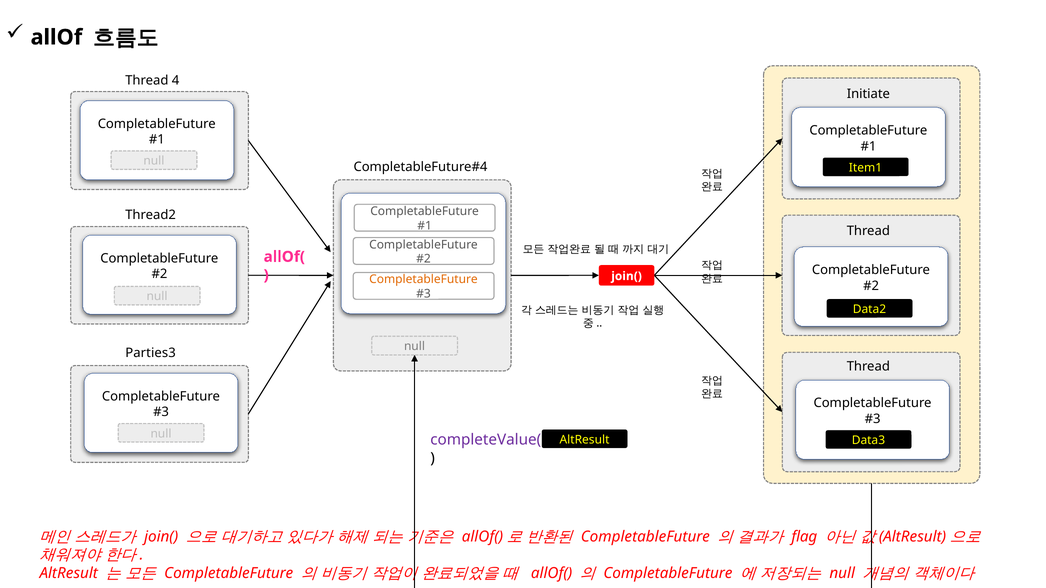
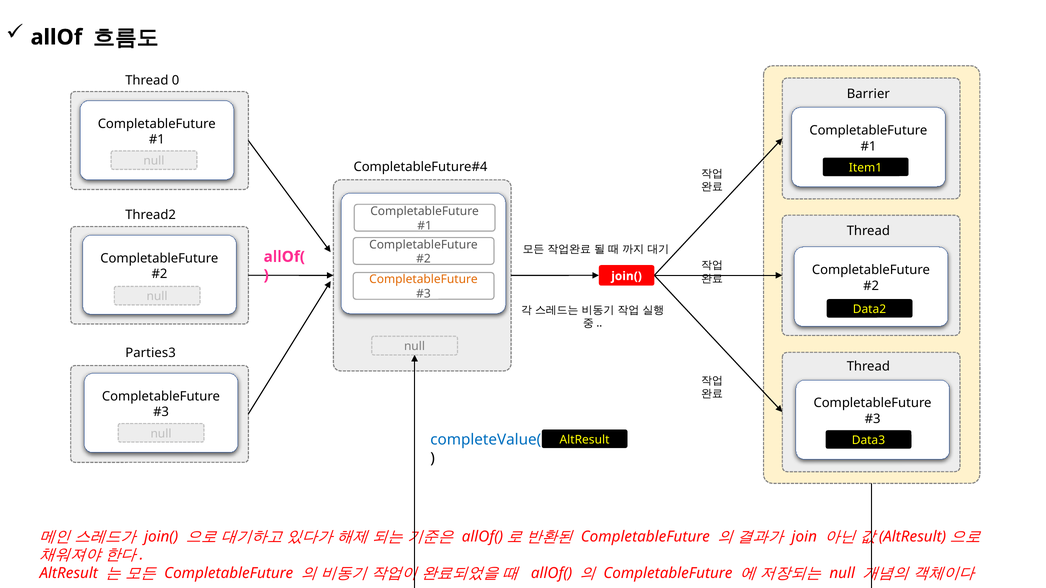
4: 4 -> 0 (176, 80)
Initiate: Initiate -> Barrier (868, 94)
completeValue( colour: purple -> blue (486, 440)
flag: flag -> join (804, 537)
